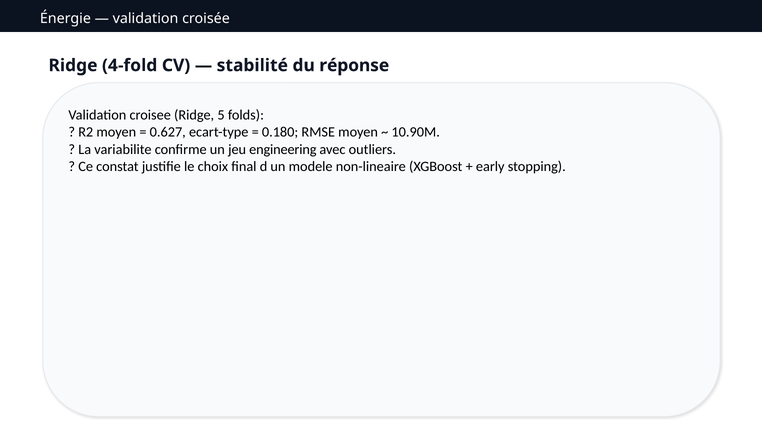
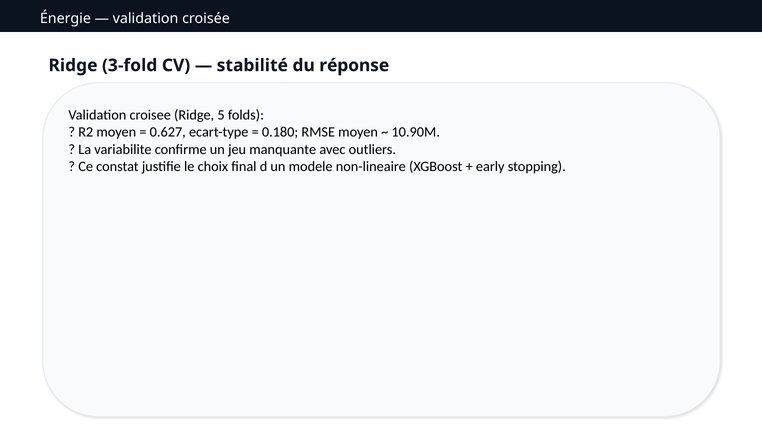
4-fold: 4-fold -> 3-fold (130, 66)
engineering: engineering -> manquante (283, 150)
